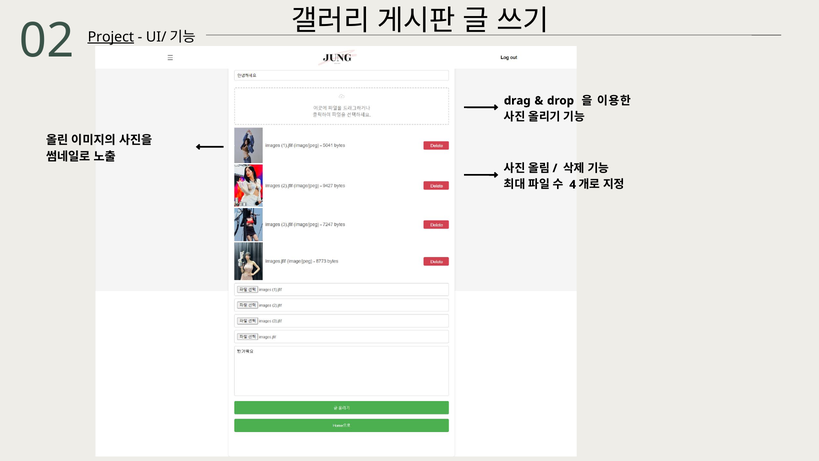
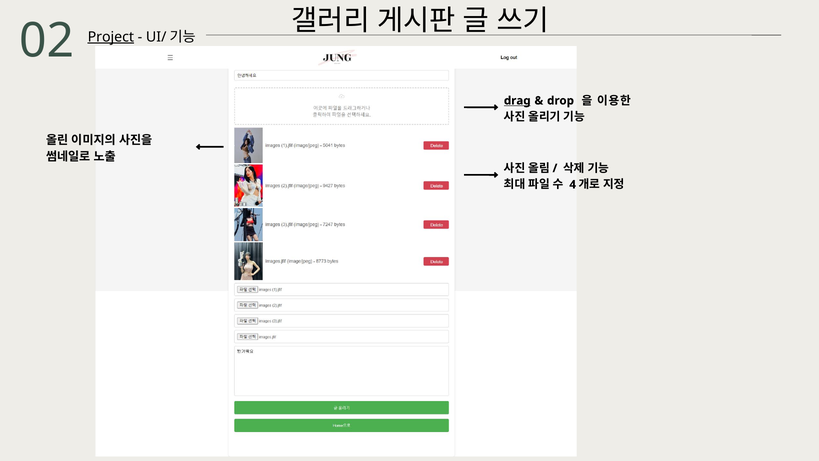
drag underline: none -> present (517, 101)
